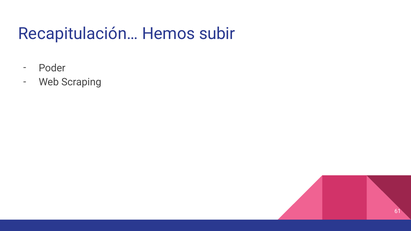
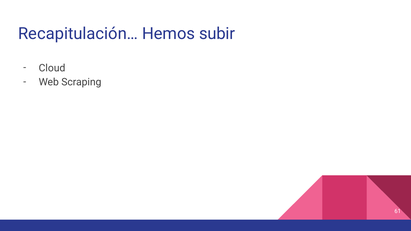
Poder: Poder -> Cloud (52, 68)
